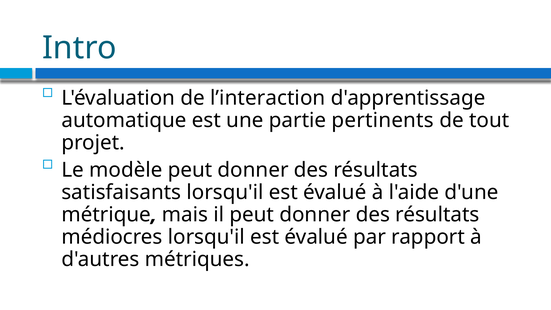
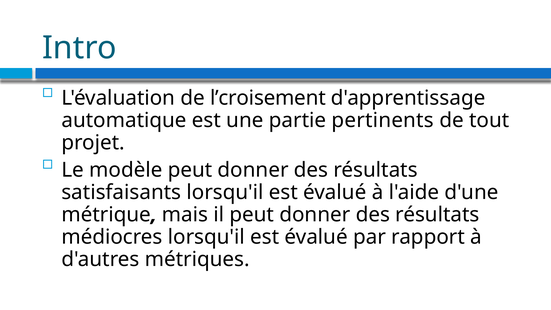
l’interaction: l’interaction -> l’croisement (268, 98)
